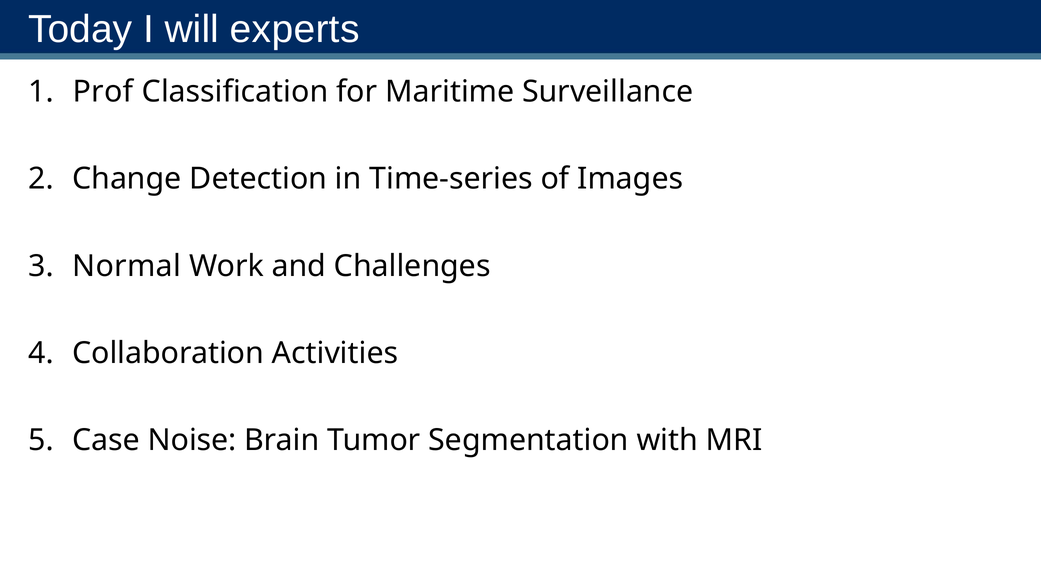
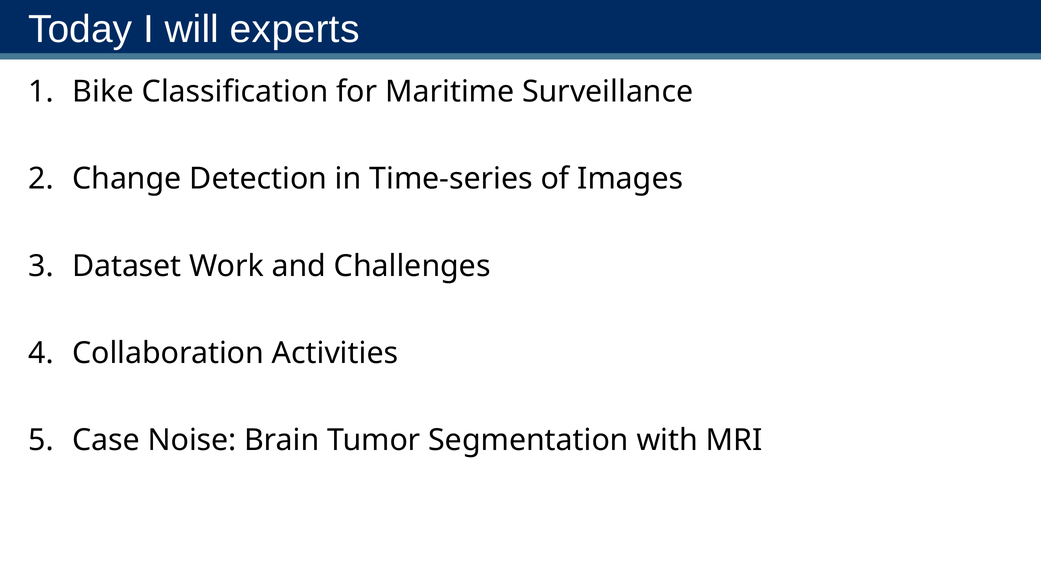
Prof: Prof -> Bike (103, 92)
Normal: Normal -> Dataset (127, 266)
